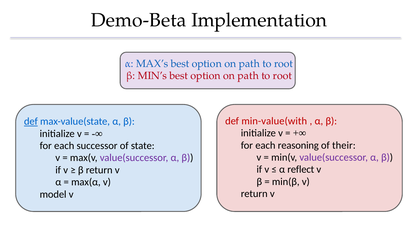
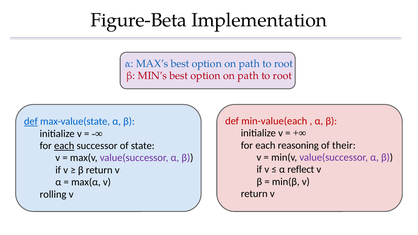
Demo-Beta: Demo-Beta -> Figure-Beta (139, 20)
min-value(with: min-value(with -> min-value(each (274, 121)
each underline: none -> present (64, 146)
model: model -> rolling (53, 194)
